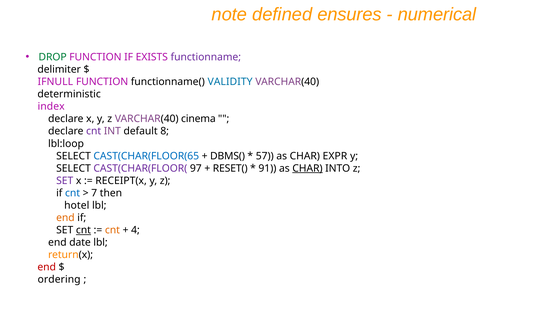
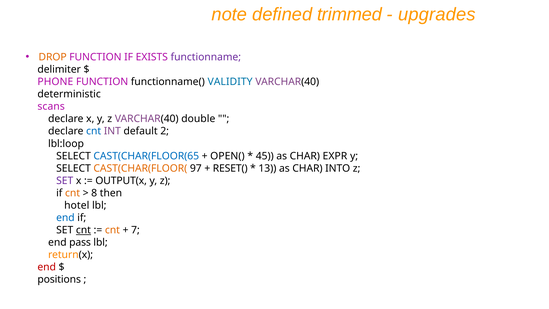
ensures: ensures -> trimmed (349, 14)
numerical: numerical -> upgrades (437, 14)
DROP colour: green -> orange (53, 57)
IFNULL: IFNULL -> PHONE (55, 82)
index: index -> scans (51, 106)
cinema: cinema -> double (198, 119)
cnt colour: purple -> blue (94, 131)
8: 8 -> 2 (165, 131)
DBMS(: DBMS( -> OPEN( (227, 156)
57: 57 -> 45 (265, 156)
CAST(CHAR(FLOOR( colour: purple -> orange (140, 168)
91: 91 -> 13 (267, 168)
CHAR underline: present -> none (307, 168)
RECEIPT(x: RECEIPT(x -> OUTPUT(x (121, 181)
cnt colour: blue -> orange (73, 193)
7: 7 -> 8 (94, 193)
end colour: orange -> blue (65, 218)
4: 4 -> 7 (135, 230)
date: date -> pass (80, 242)
ordering: ordering -> positions (59, 279)
